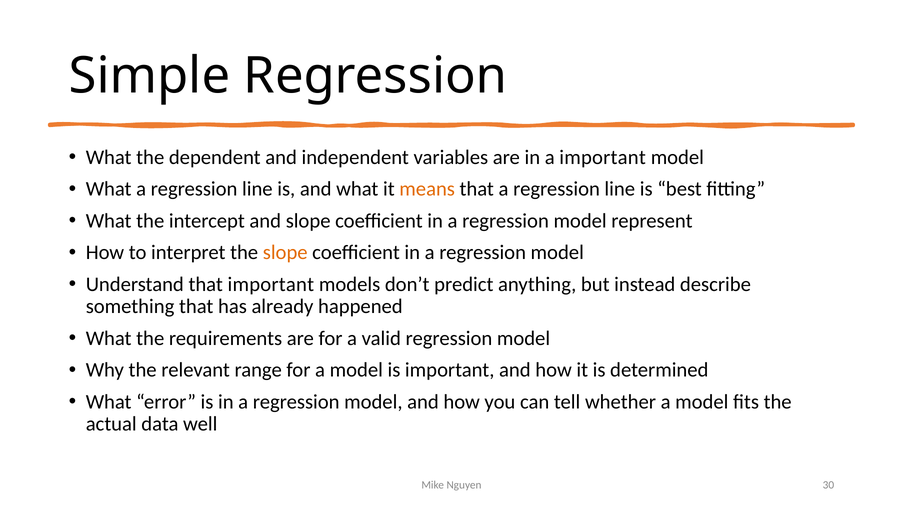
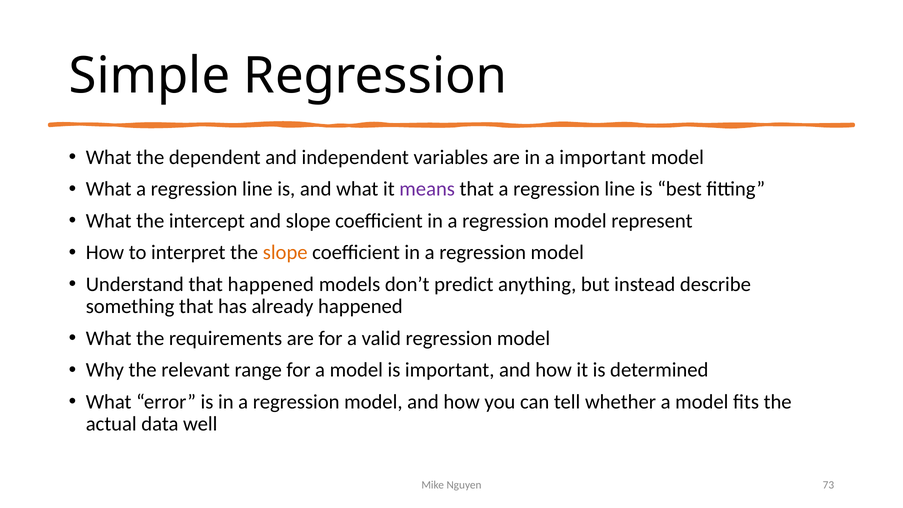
means colour: orange -> purple (427, 189)
that important: important -> happened (271, 284)
30: 30 -> 73 (828, 485)
